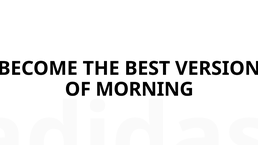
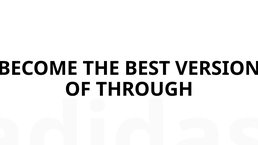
MORNING: MORNING -> THROUGH (144, 89)
